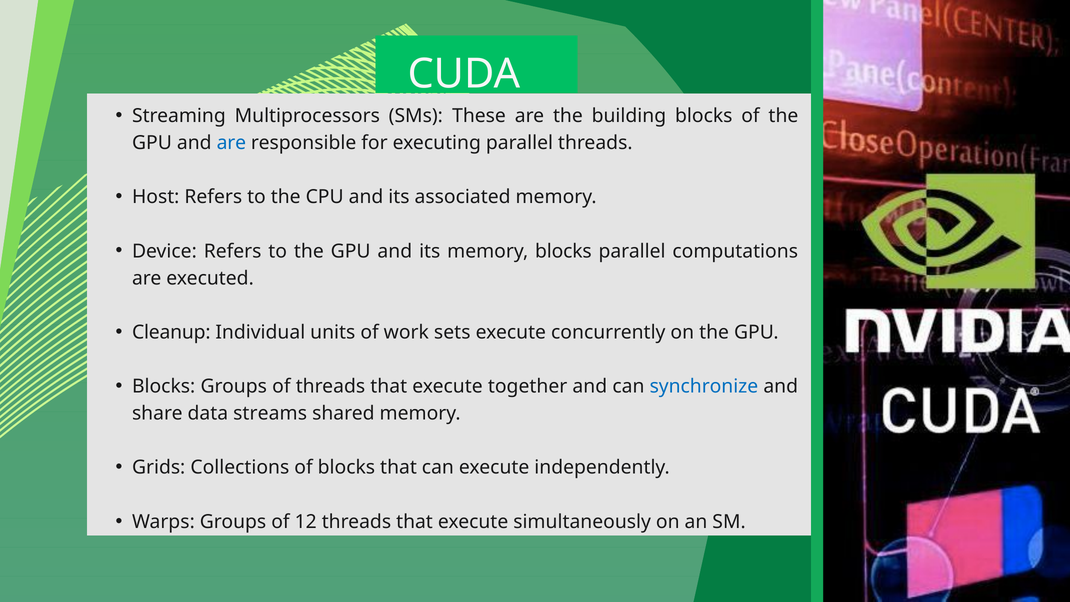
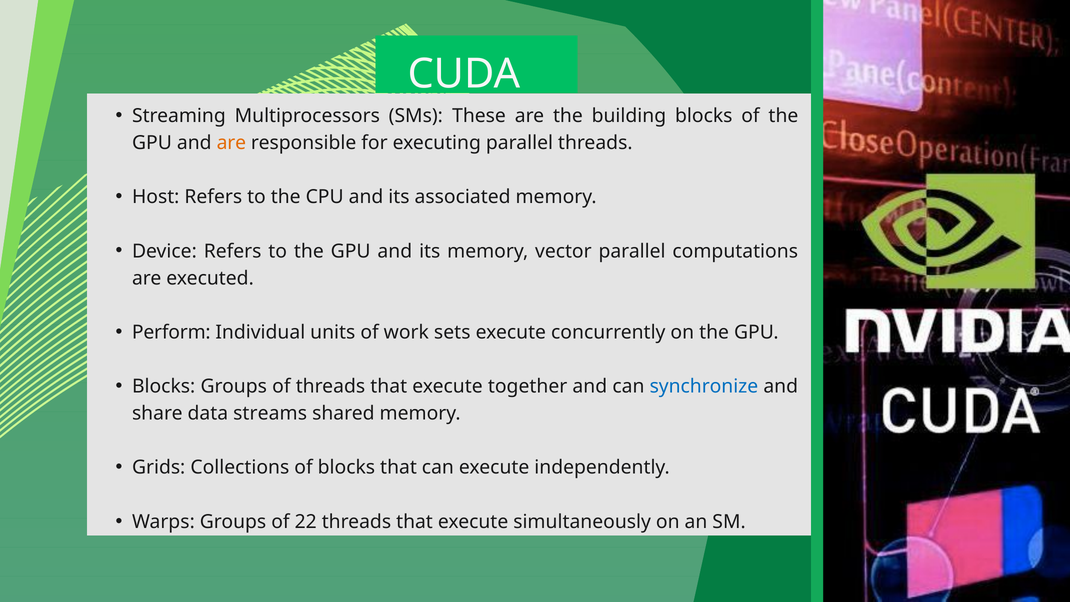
are colour: blue -> orange (231, 143)
memory blocks: blocks -> vector (563, 251)
Cleanup: Cleanup -> Perform (171, 332)
12: 12 -> 22 (306, 522)
